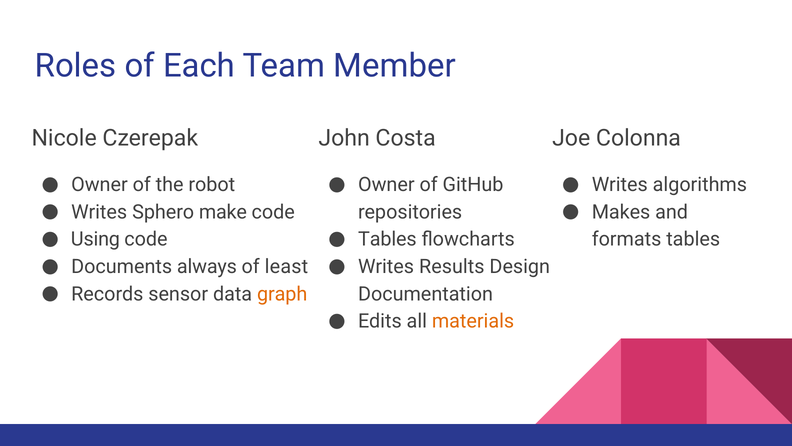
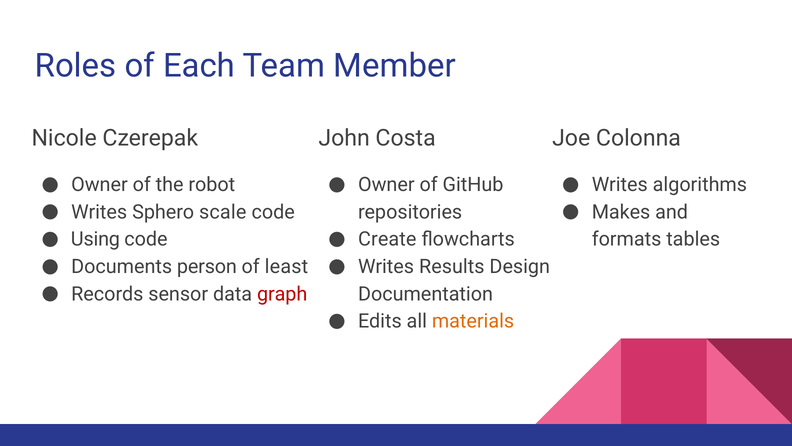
make: make -> scale (223, 212)
Tables: Tables -> Create (387, 239)
always: always -> person (207, 266)
graph colour: orange -> red (282, 294)
